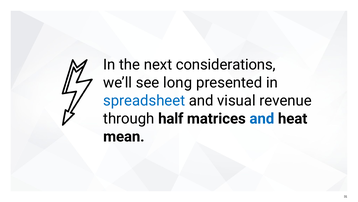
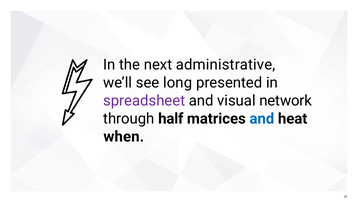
considerations: considerations -> administrative (226, 65)
spreadsheet colour: blue -> purple (144, 100)
revenue: revenue -> network (286, 100)
mean: mean -> when (124, 136)
